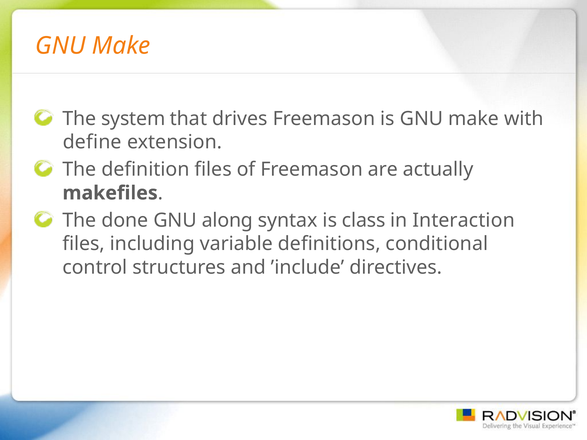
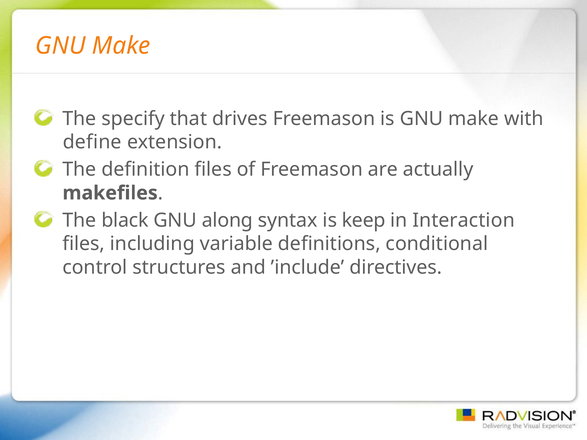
system: system -> specify (133, 119)
done: done -> black (125, 221)
class: class -> keep (364, 221)
